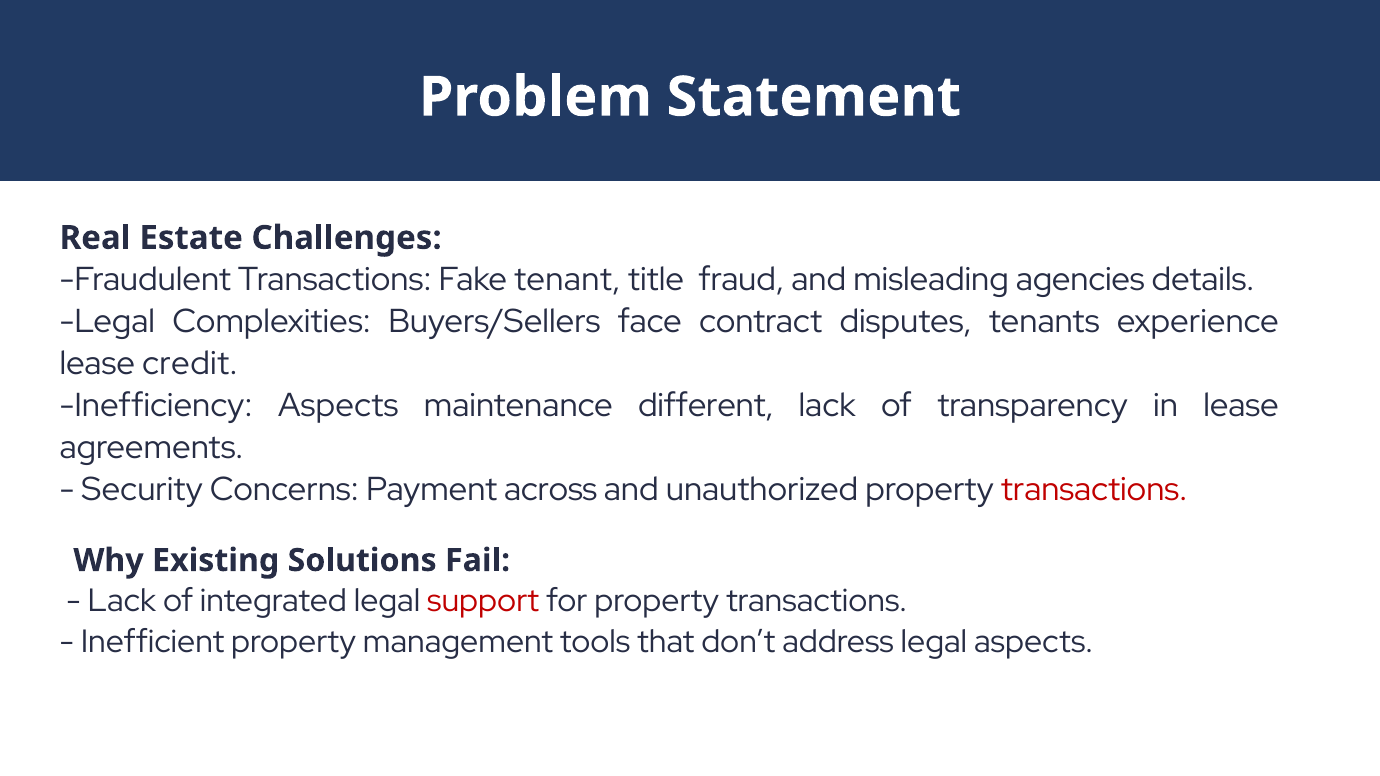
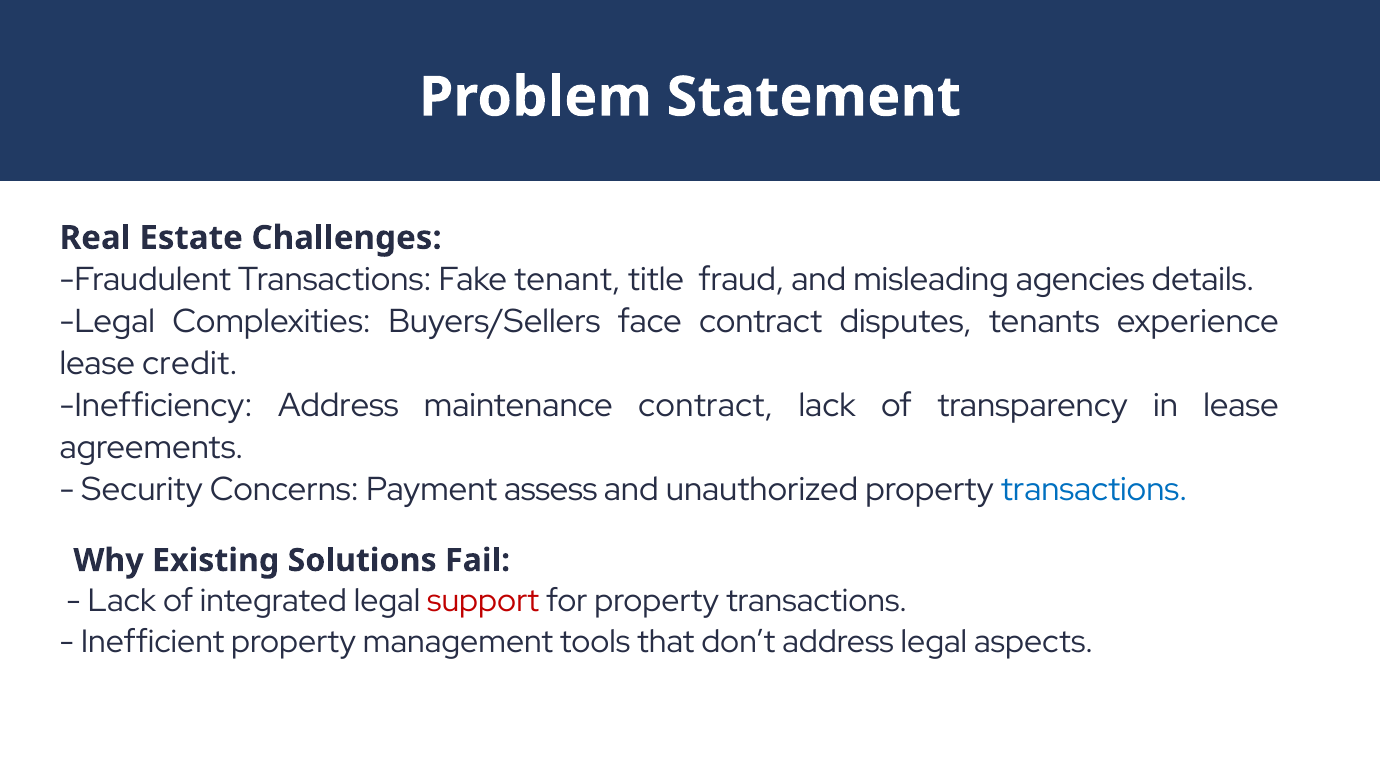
Inefficiency Aspects: Aspects -> Address (338, 406)
maintenance different: different -> contract (706, 406)
across: across -> assess (551, 490)
transactions colour: red -> blue (1094, 490)
